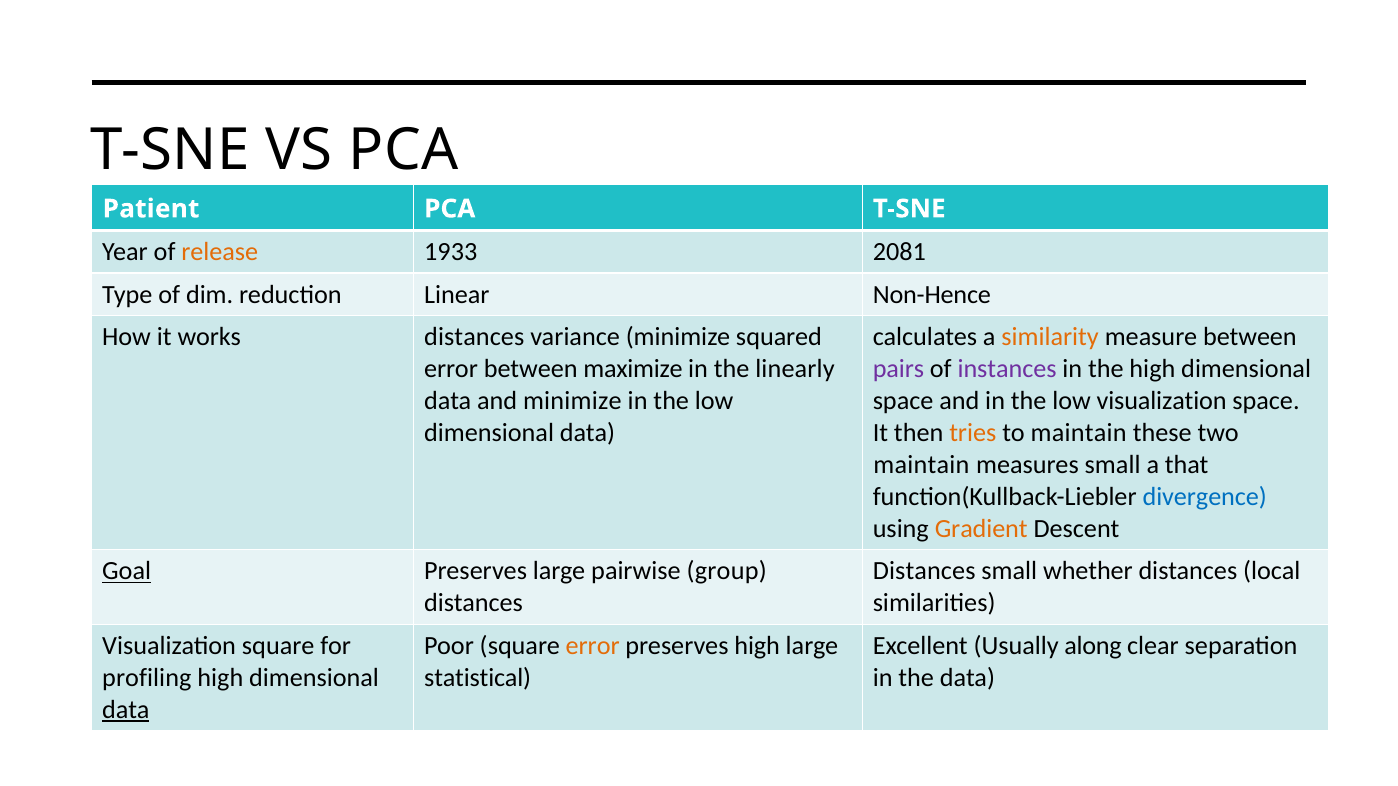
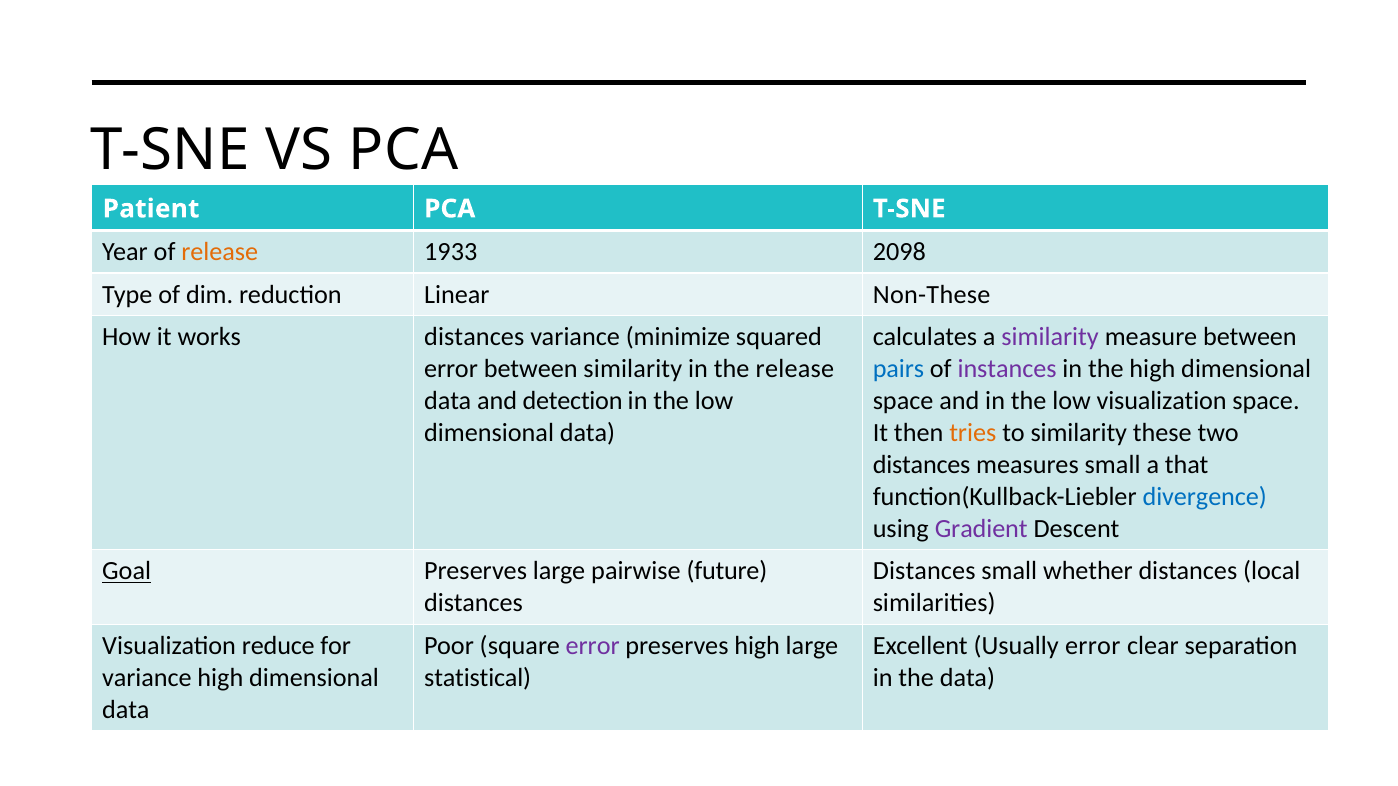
2081: 2081 -> 2098 (899, 252)
Non-Hence: Non-Hence -> Non-These (932, 295)
similarity colour: orange -> purple (1050, 337)
between maximize: maximize -> similarity (633, 369)
the linearly: linearly -> release (795, 369)
pairs colour: purple -> blue (898, 369)
and minimize: minimize -> detection (573, 401)
to maintain: maintain -> similarity (1079, 433)
maintain: maintain -> distances (922, 465)
Gradient colour: orange -> purple (981, 529)
group: group -> future (727, 572)
Visualization square: square -> reduce (278, 646)
error colour: orange -> purple (593, 646)
Usually along: along -> error (1093, 646)
profiling: profiling -> variance (147, 678)
data underline: present -> none (126, 710)
